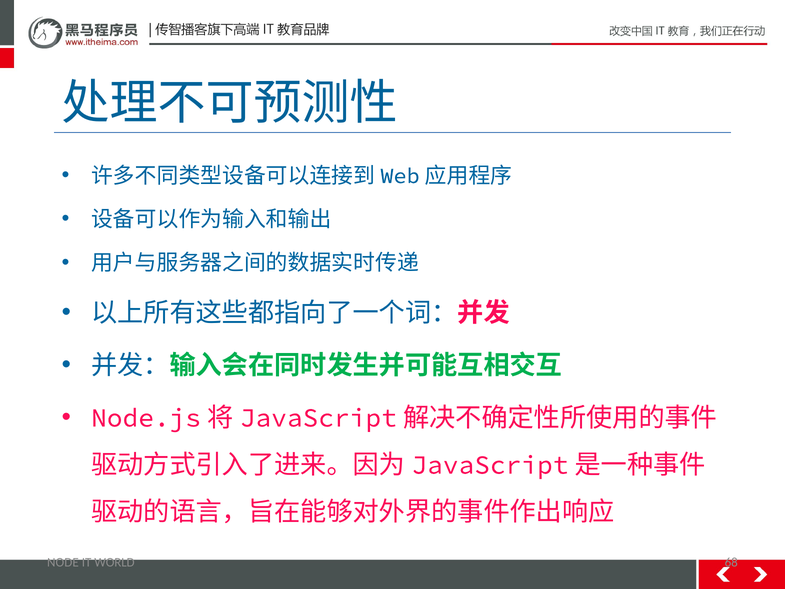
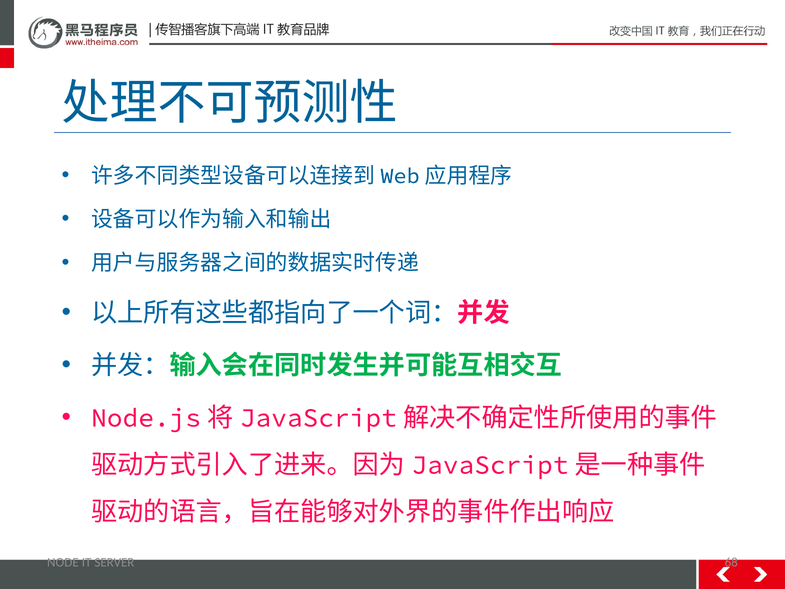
WORLD: WORLD -> SERVER (114, 562)
